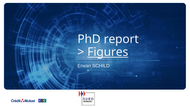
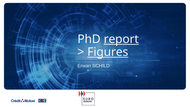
report underline: none -> present (121, 39)
